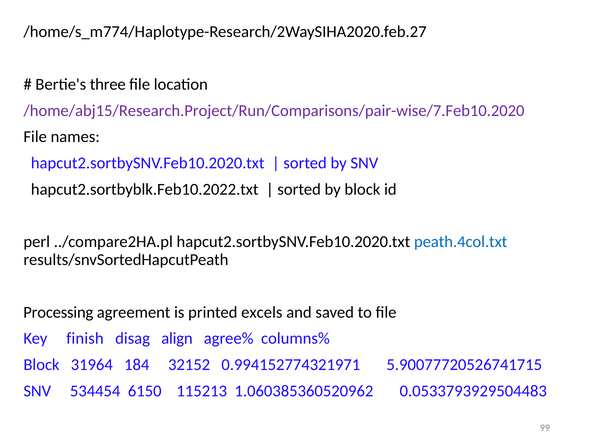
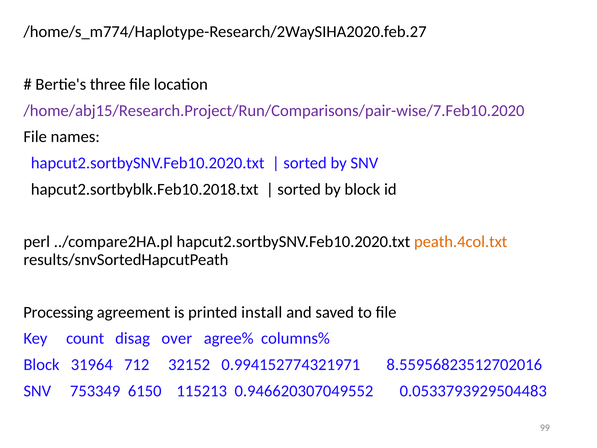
hapcut2.sortbyblk.Feb10.2022.txt: hapcut2.sortbyblk.Feb10.2022.txt -> hapcut2.sortbyblk.Feb10.2018.txt (145, 189)
peath.4col.txt colour: blue -> orange (461, 242)
excels: excels -> install (262, 312)
finish: finish -> count (85, 338)
align: align -> over (177, 338)
184: 184 -> 712 (137, 364)
5.90077720526741715: 5.90077720526741715 -> 8.55956823512702016 (464, 364)
534454: 534454 -> 753349 (95, 391)
1.060385360520962: 1.060385360520962 -> 0.946620307049552 (304, 391)
